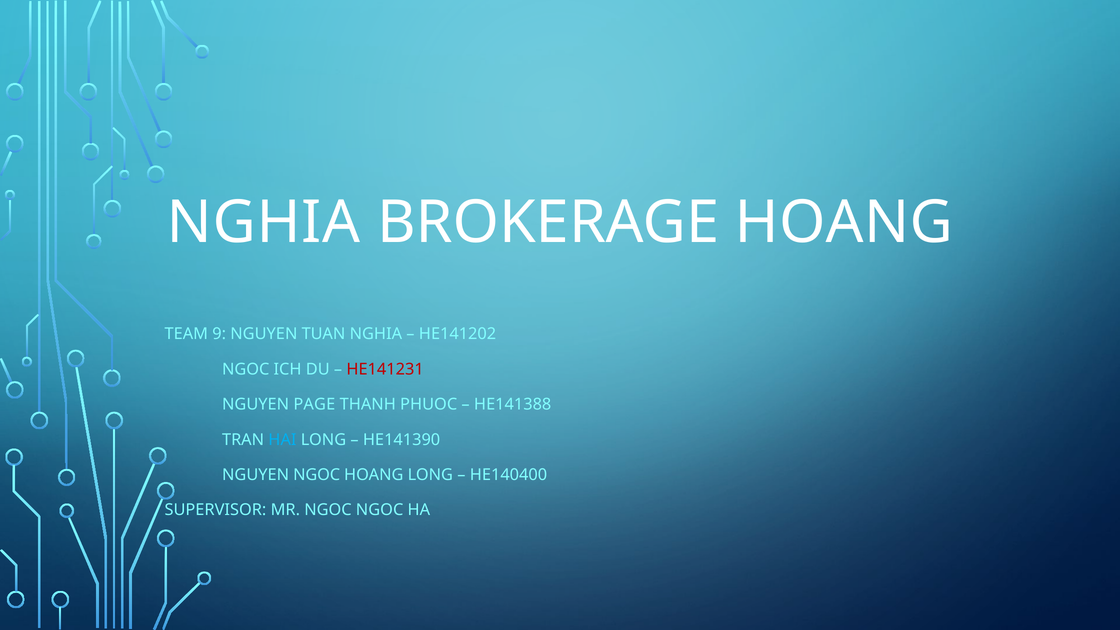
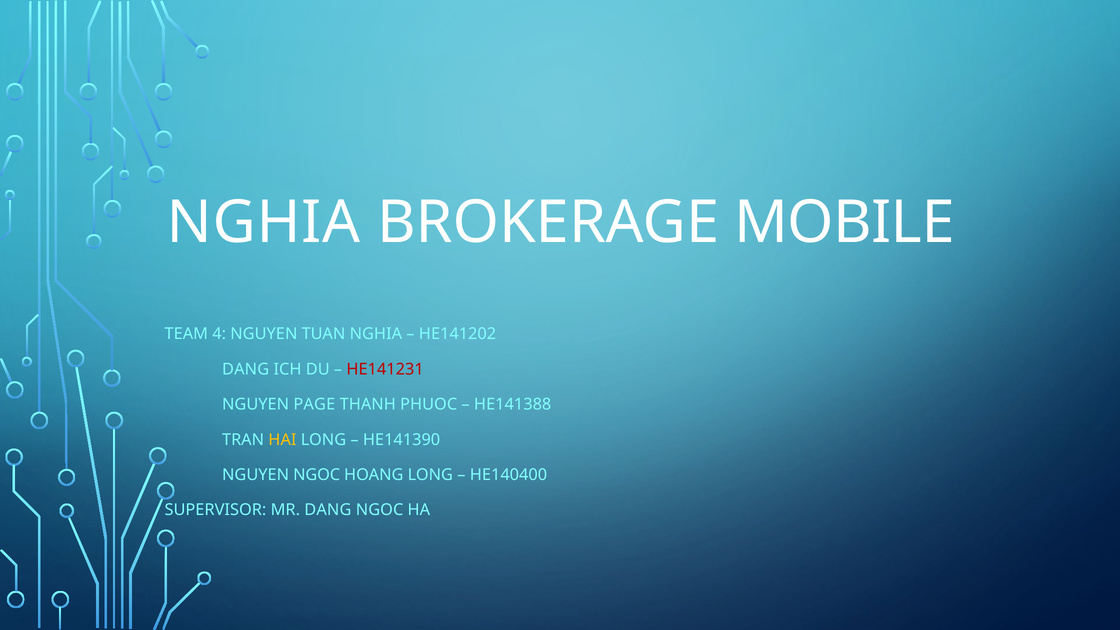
BROKERAGE HOANG: HOANG -> MOBILE (844, 223)
9: 9 -> 4 (219, 334)
NGOC: NGOC -> DANG (246, 369)
HAI colour: light blue -> yellow (282, 440)
MR NGOC: NGOC -> DANG (328, 510)
